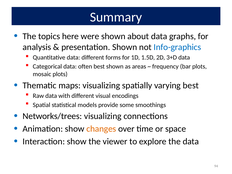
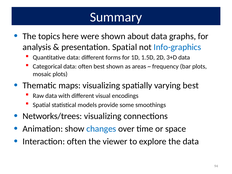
presentation Shown: Shown -> Spatial (125, 47)
changes colour: orange -> blue (101, 129)
Interaction show: show -> often (77, 141)
